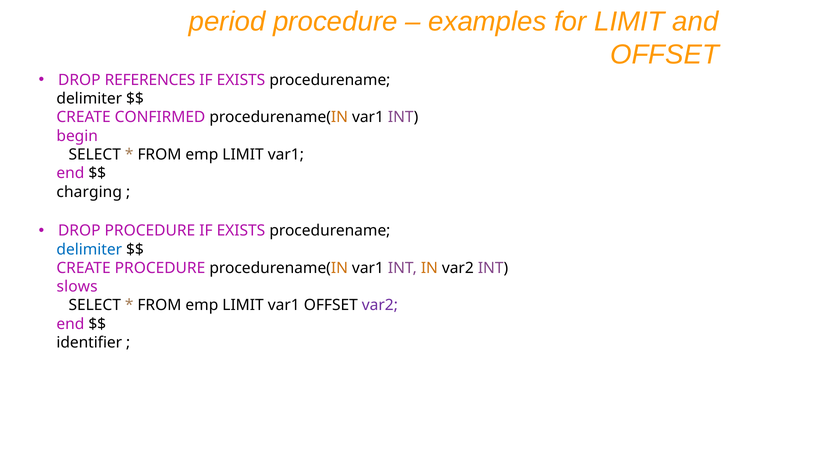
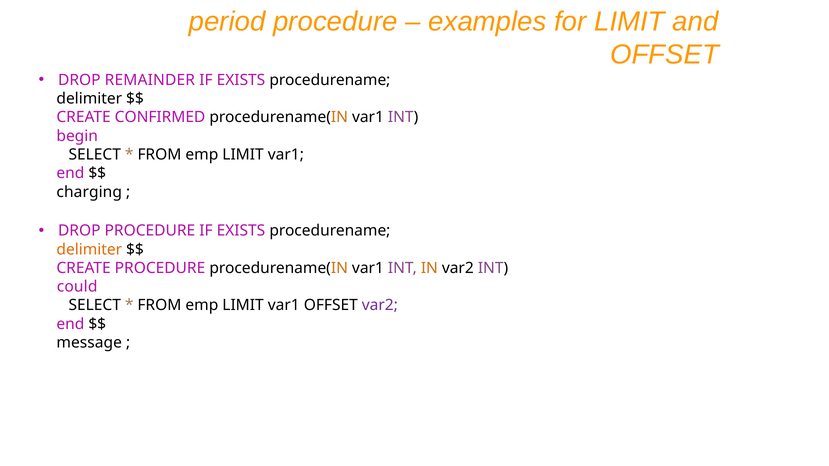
REFERENCES: REFERENCES -> REMAINDER (150, 80)
delimiter colour: blue -> orange (89, 250)
slows: slows -> could (77, 287)
identifier: identifier -> message (89, 343)
